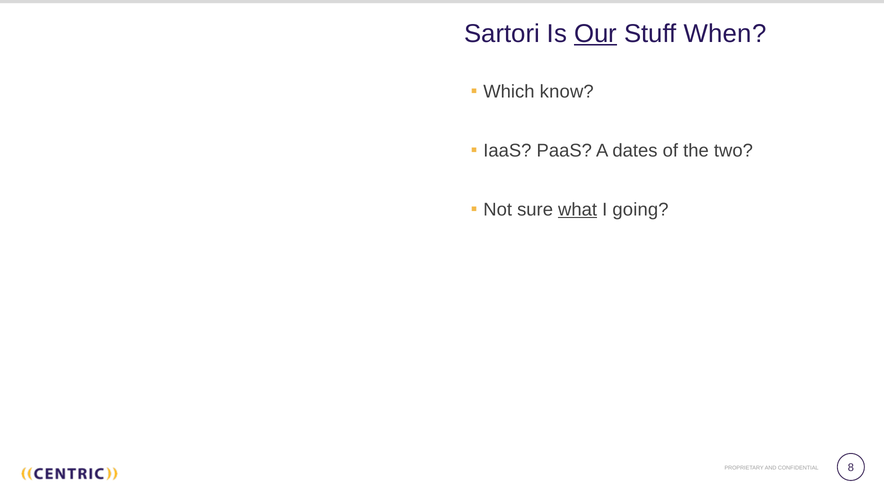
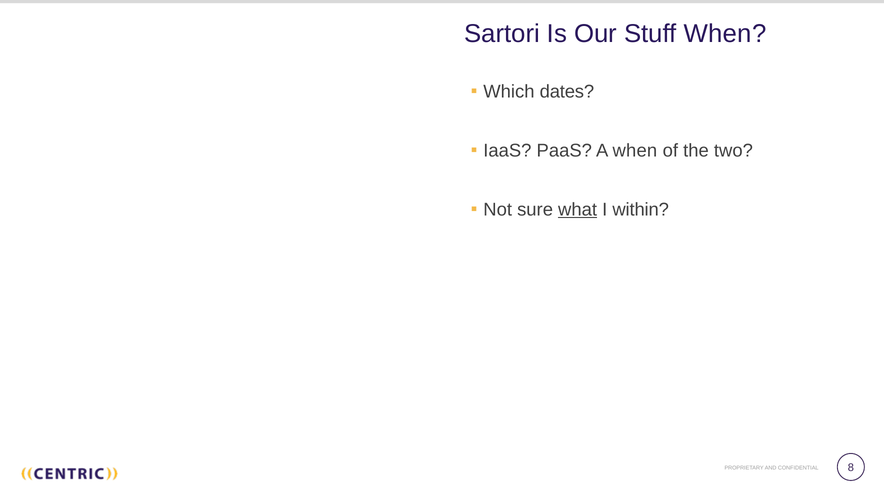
Our underline: present -> none (595, 34)
know: know -> dates (567, 92)
A dates: dates -> when (635, 151)
going: going -> within (641, 210)
